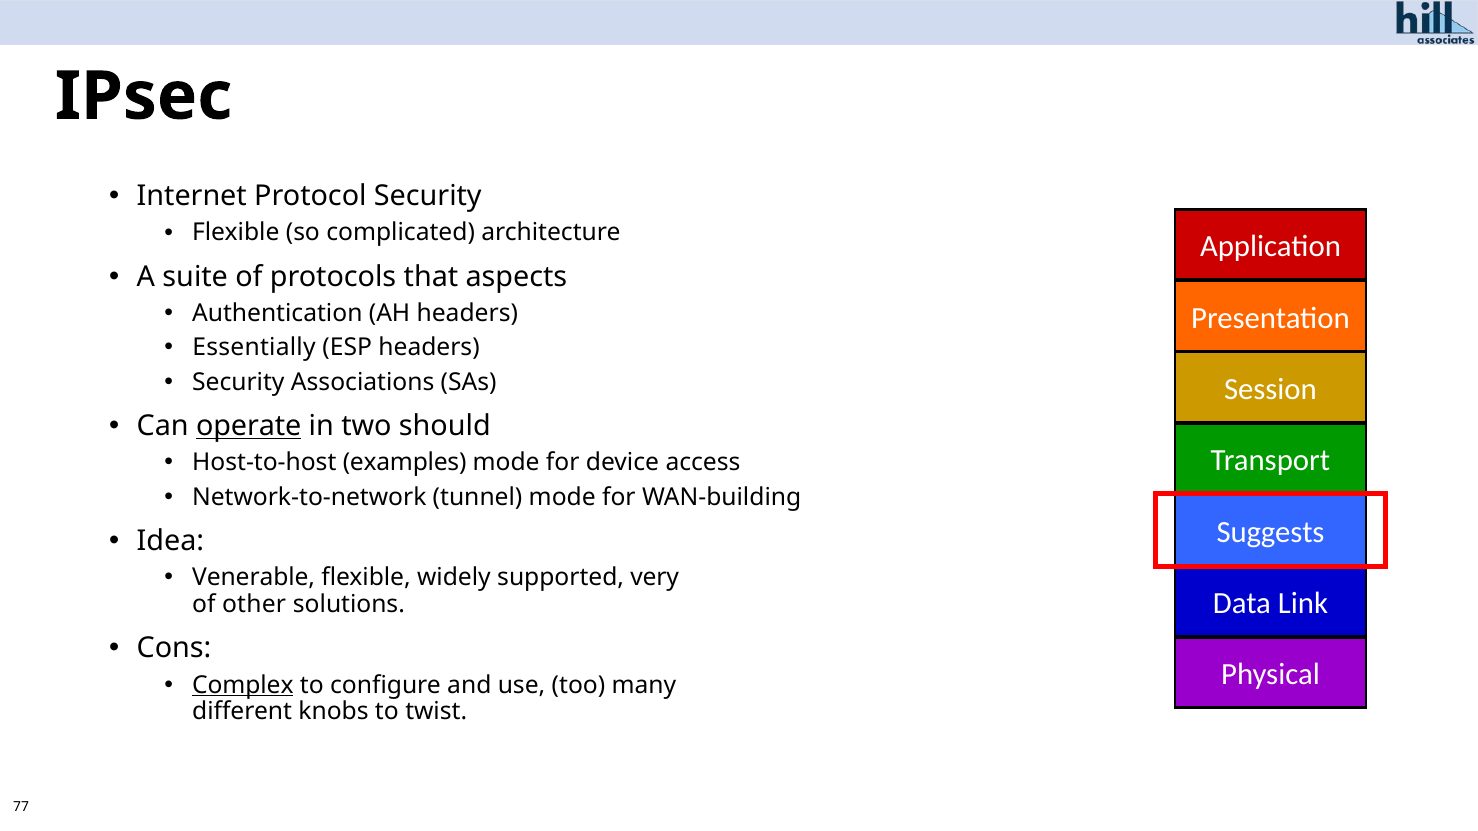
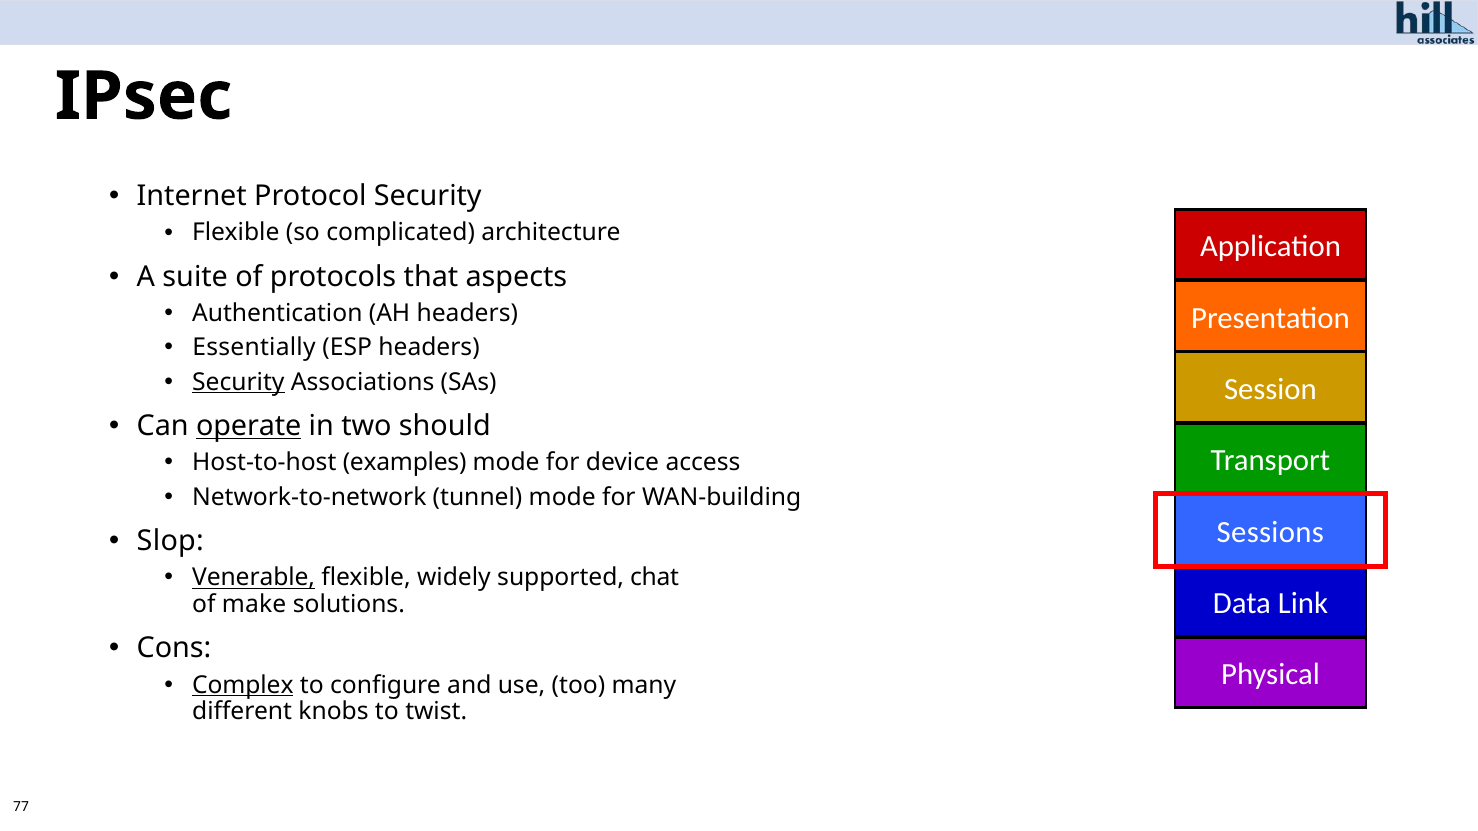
Security underline: none -> present (238, 382)
Suggests: Suggests -> Sessions (1270, 532)
Idea: Idea -> Slop (170, 541)
Venerable underline: none -> present (254, 578)
very: very -> chat (655, 578)
other: other -> make (254, 605)
